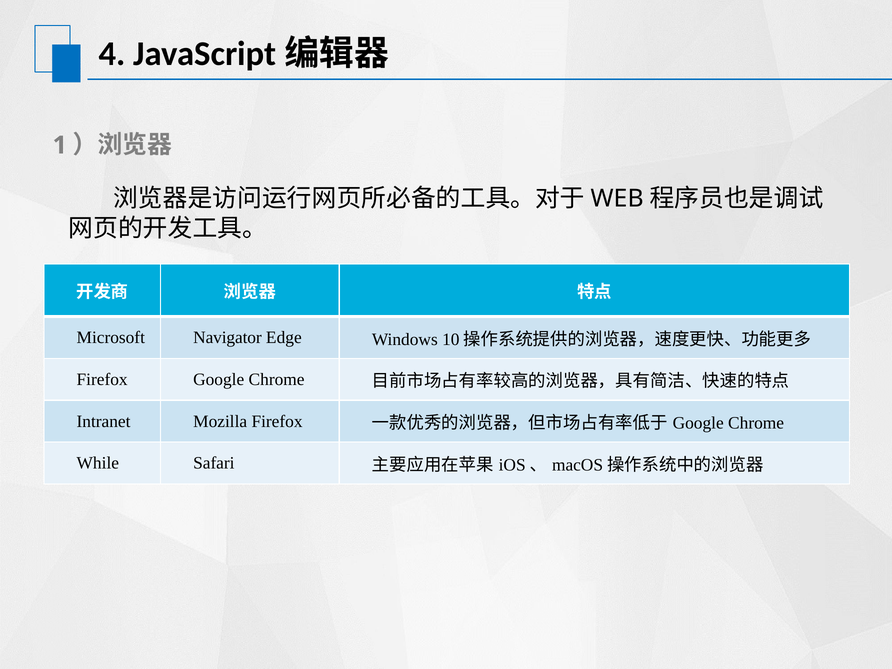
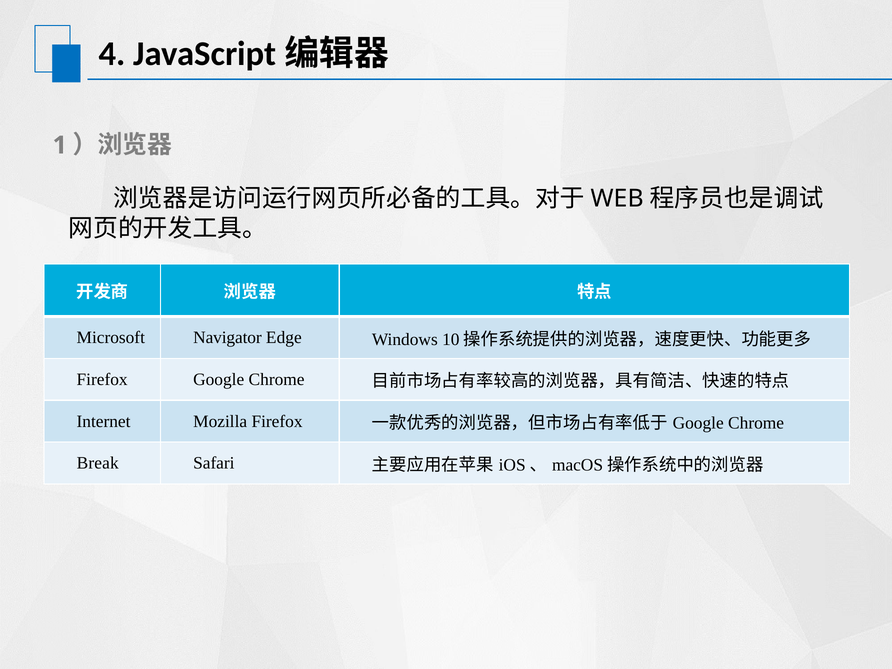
Intranet: Intranet -> Internet (104, 421)
While: While -> Break (98, 463)
